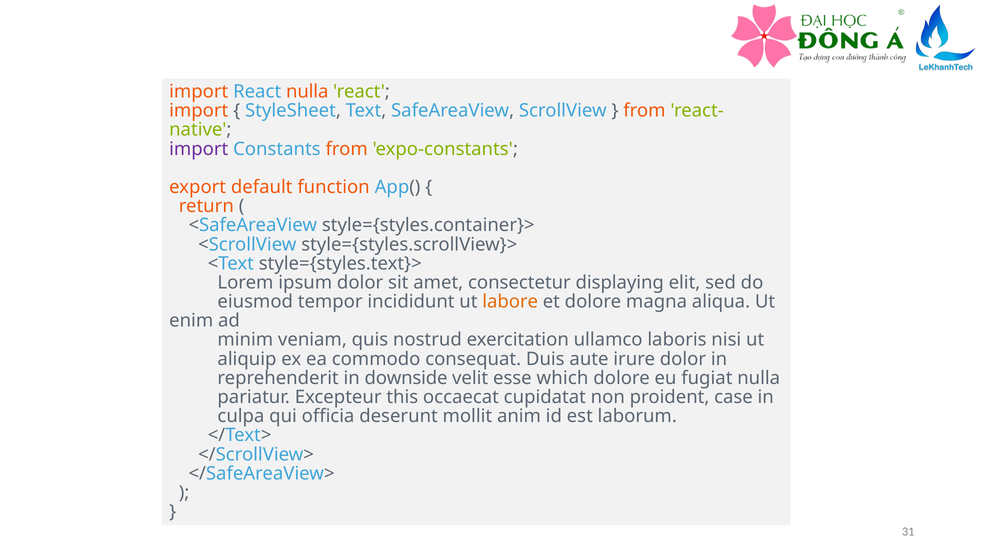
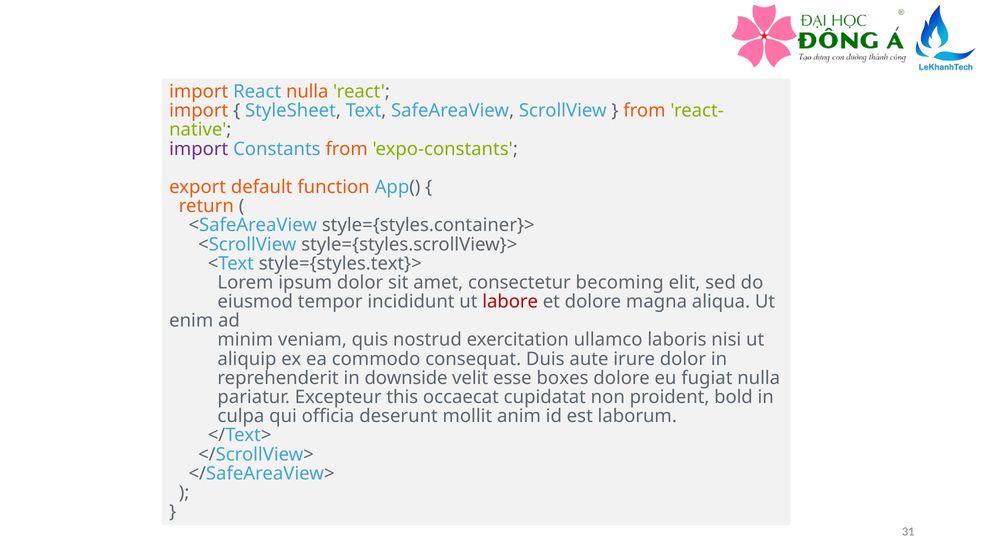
displaying: displaying -> becoming (620, 283)
labore colour: orange -> red (510, 302)
which: which -> boxes (563, 378)
case: case -> bold (733, 397)
